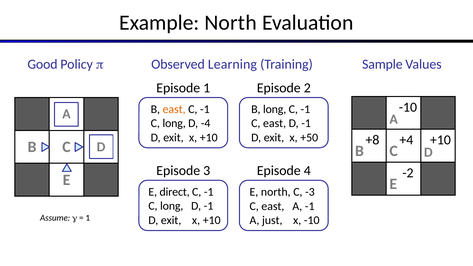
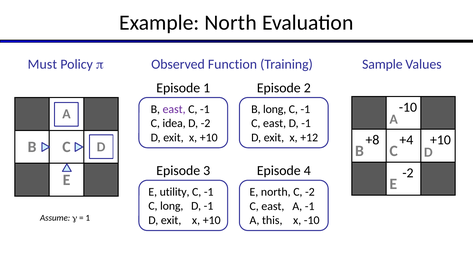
Good: Good -> Must (42, 64)
Learning: Learning -> Function (232, 64)
east colour: orange -> purple (174, 109)
long: long -> idea (174, 123)
D -4: -4 -> -2 (206, 123)
+50: +50 -> +12 (309, 138)
direct: direct -> utility (175, 192)
C -3: -3 -> -2 (310, 192)
just: just -> this (272, 220)
